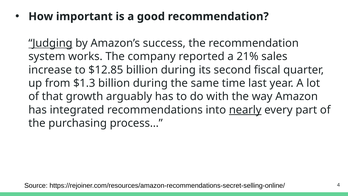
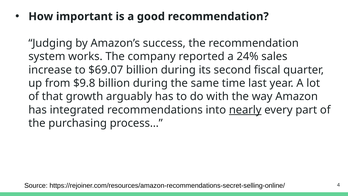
Judging underline: present -> none (50, 43)
21%: 21% -> 24% (248, 56)
$12.85: $12.85 -> $69.07 (106, 70)
$1.3: $1.3 -> $9.8 (84, 83)
